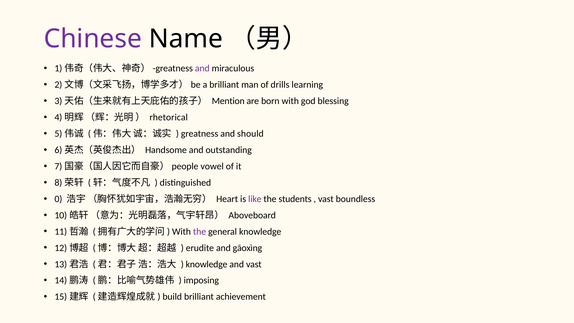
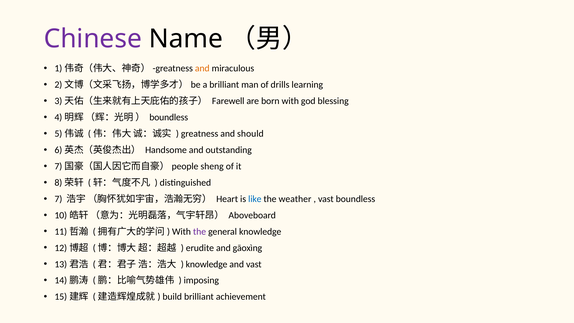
and colour: purple -> orange (202, 68)
Mention: Mention -> Farewell (228, 101)
rhetorical: rhetorical -> boundless (169, 117)
vowel: vowel -> sheng (212, 166)
0: 0 -> 7 (58, 199)
like colour: purple -> blue (255, 199)
students: students -> weather (295, 199)
